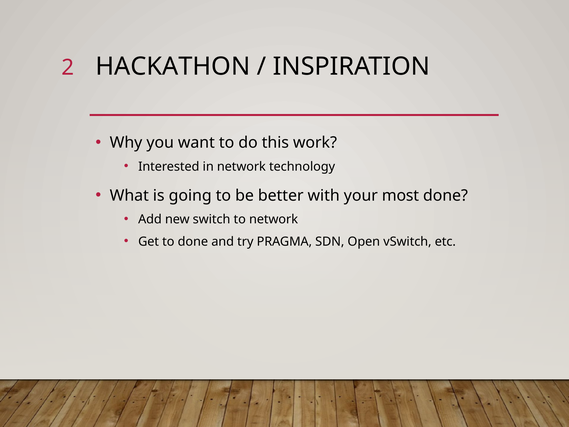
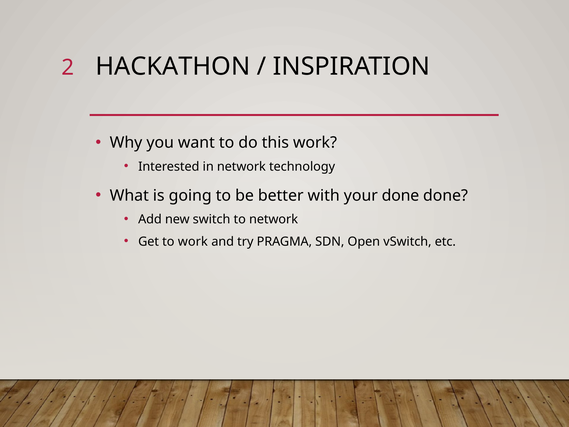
your most: most -> done (400, 195)
to done: done -> work (193, 241)
